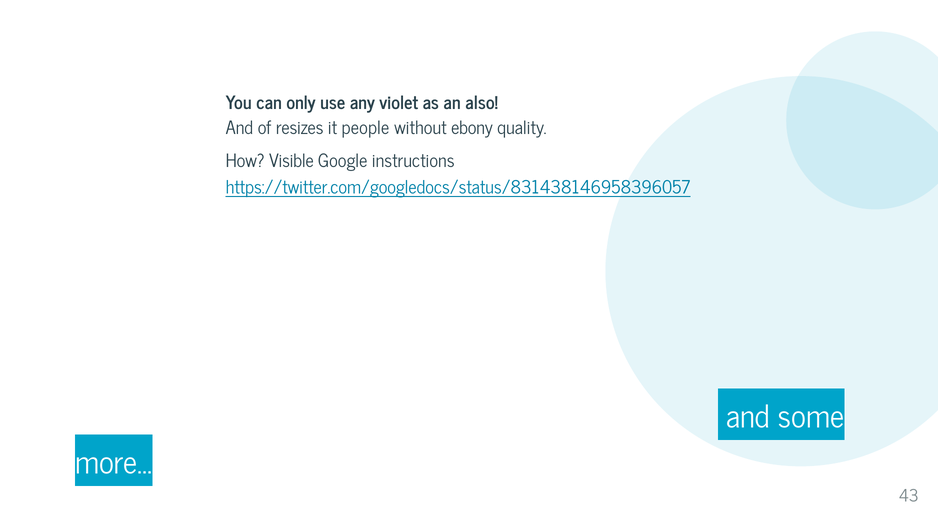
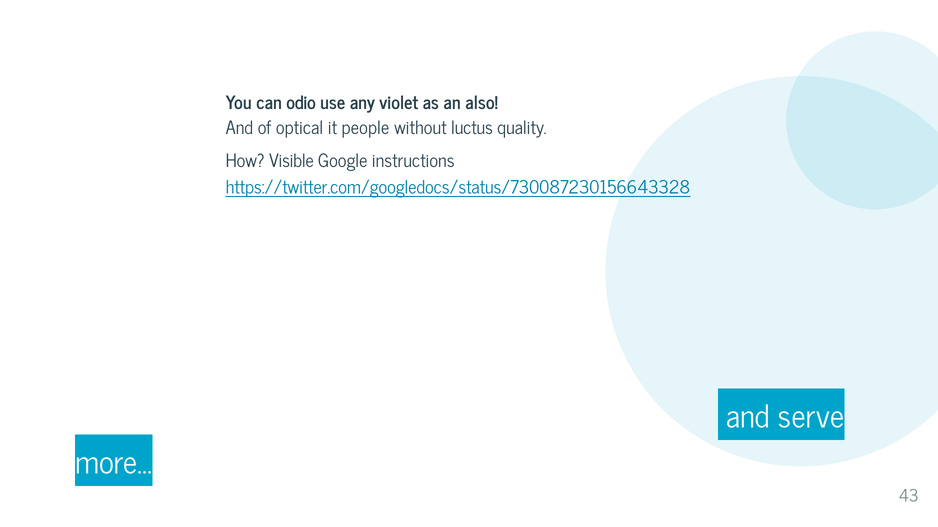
only: only -> odio (301, 103)
resizes: resizes -> optical (300, 128)
ebony: ebony -> luctus (472, 128)
https://twitter.com/googledocs/status/831438146958396057: https://twitter.com/googledocs/status/831438146958396057 -> https://twitter.com/googledocs/status/730087230156643328 (458, 188)
some: some -> serve (811, 418)
